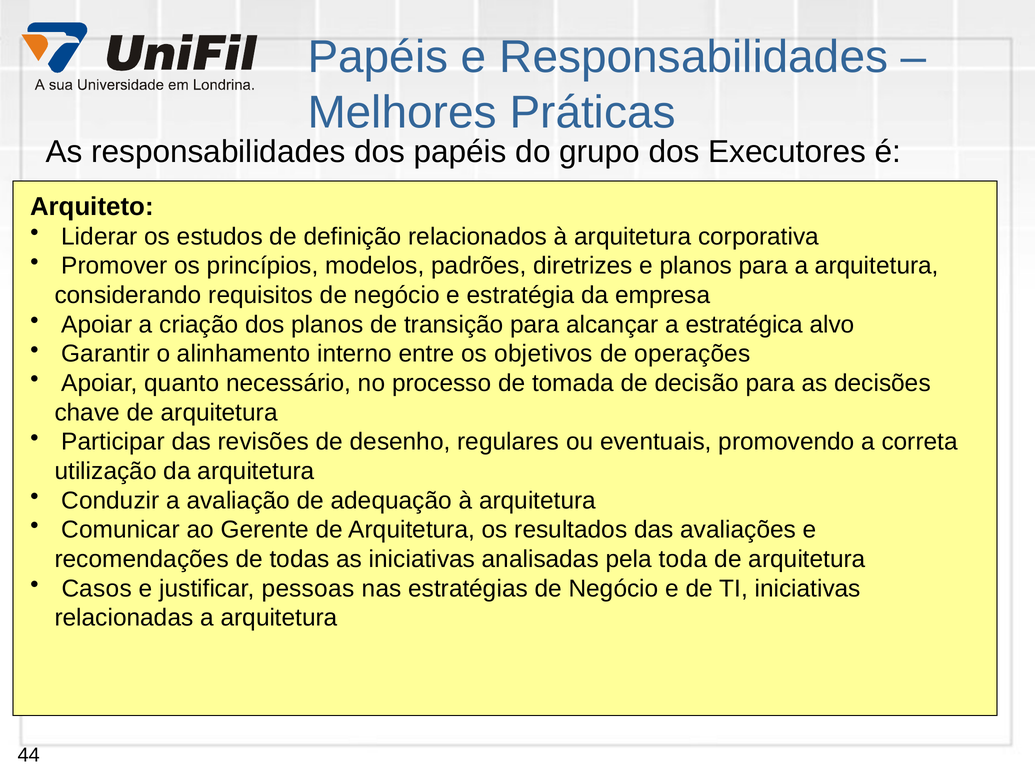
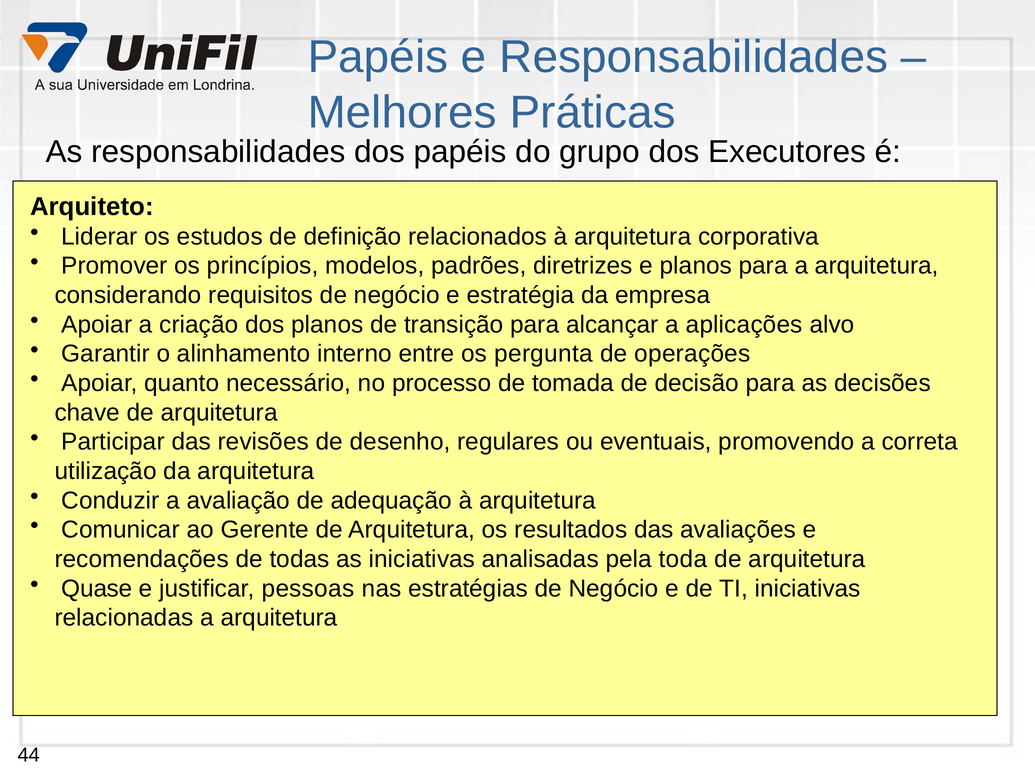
estratégica: estratégica -> aplicações (744, 325)
objetivos: objetivos -> pergunta (544, 354)
Casos: Casos -> Quase (97, 589)
